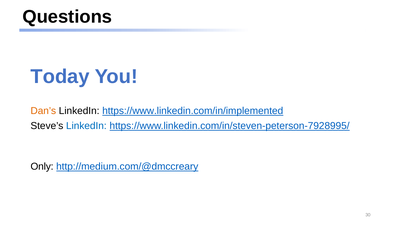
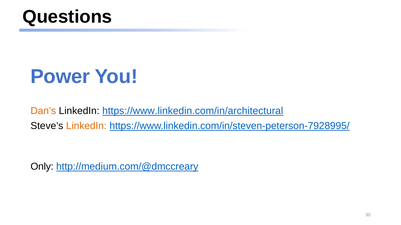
Today: Today -> Power (60, 77)
https://www.linkedin.com/in/implemented: https://www.linkedin.com/in/implemented -> https://www.linkedin.com/in/architectural (193, 111)
LinkedIn colour: blue -> orange (86, 126)
